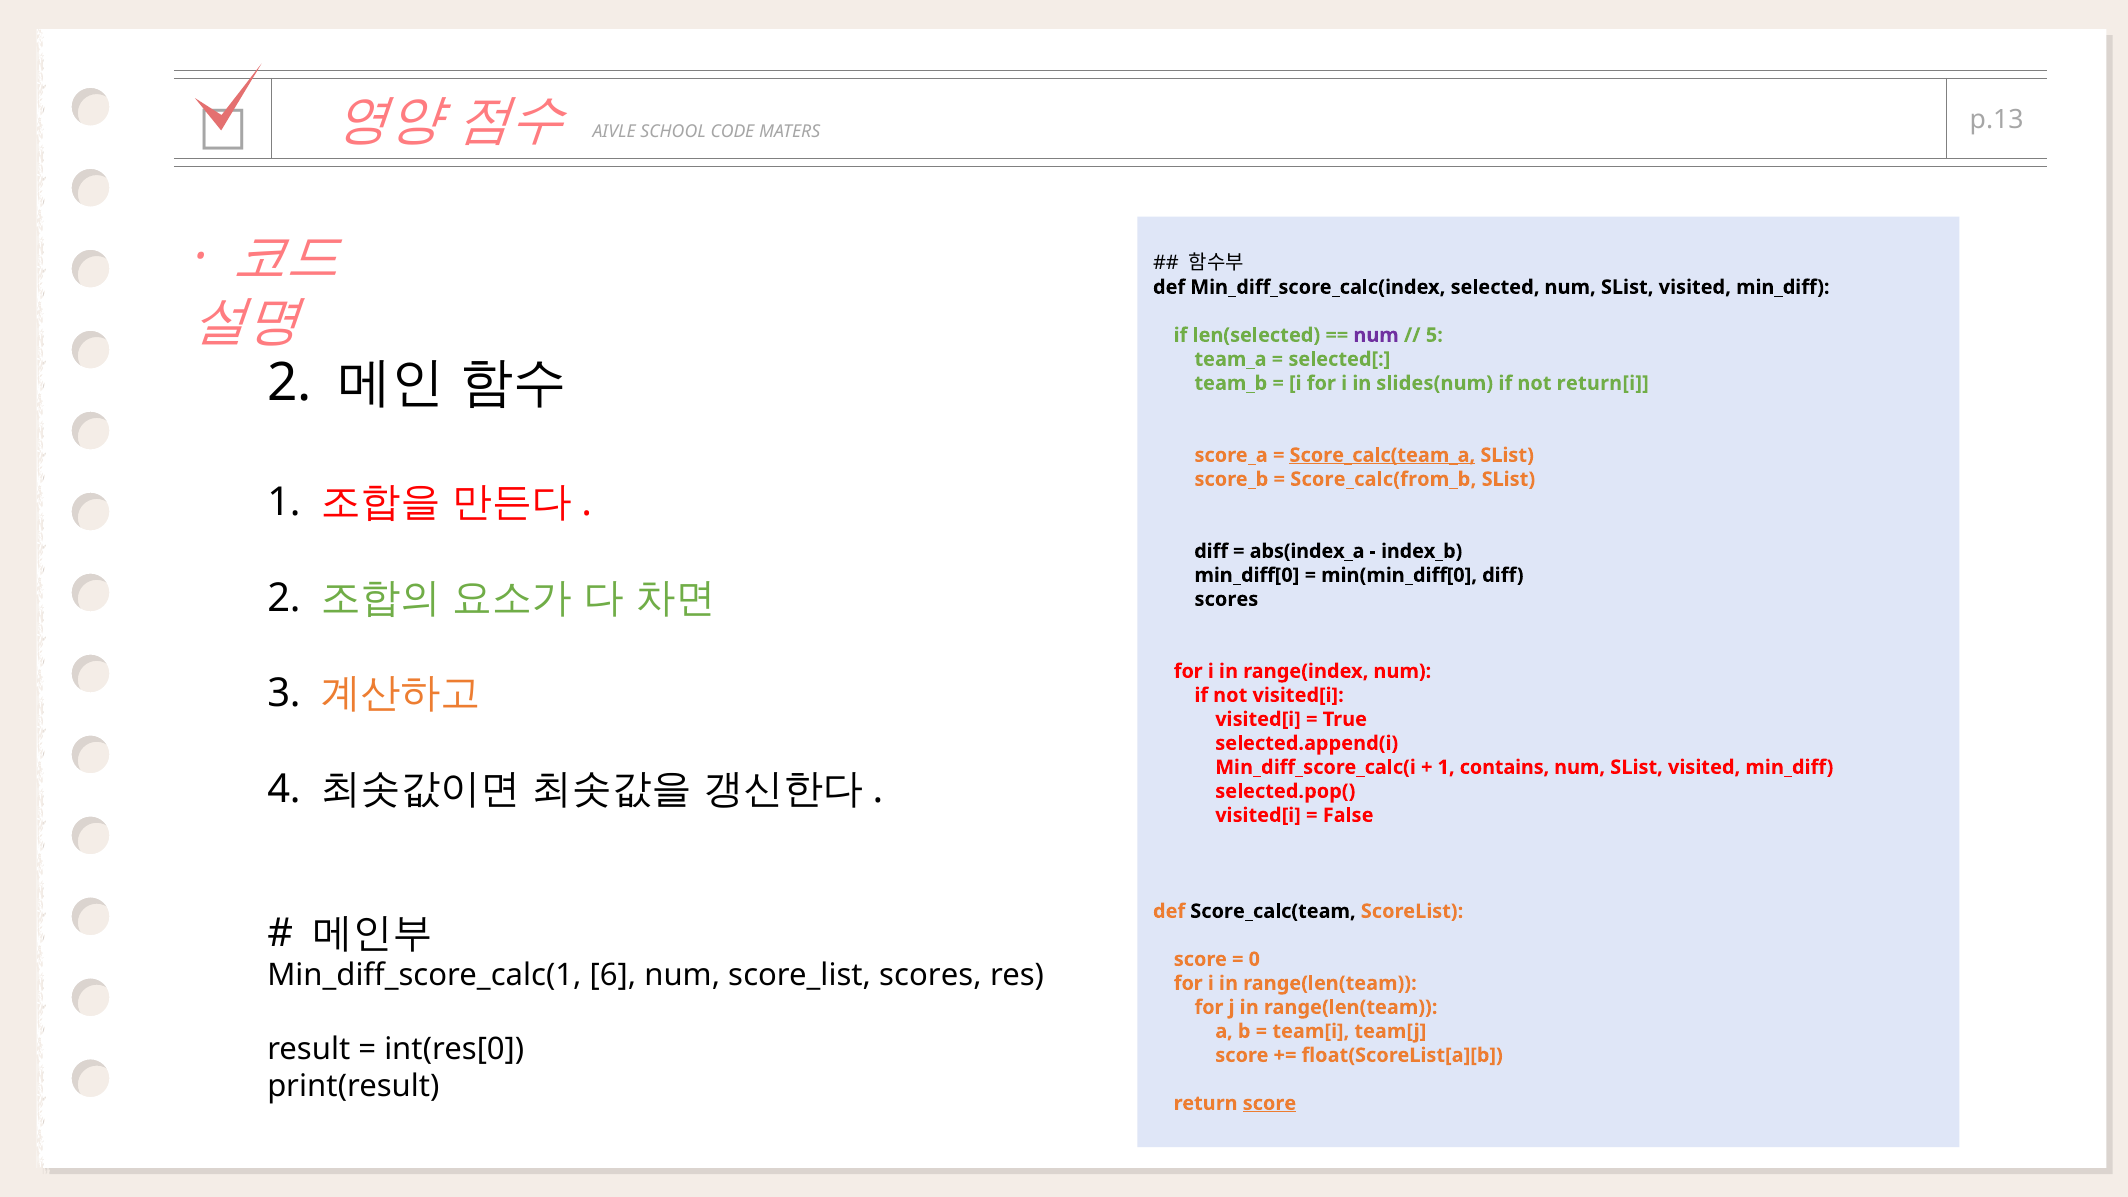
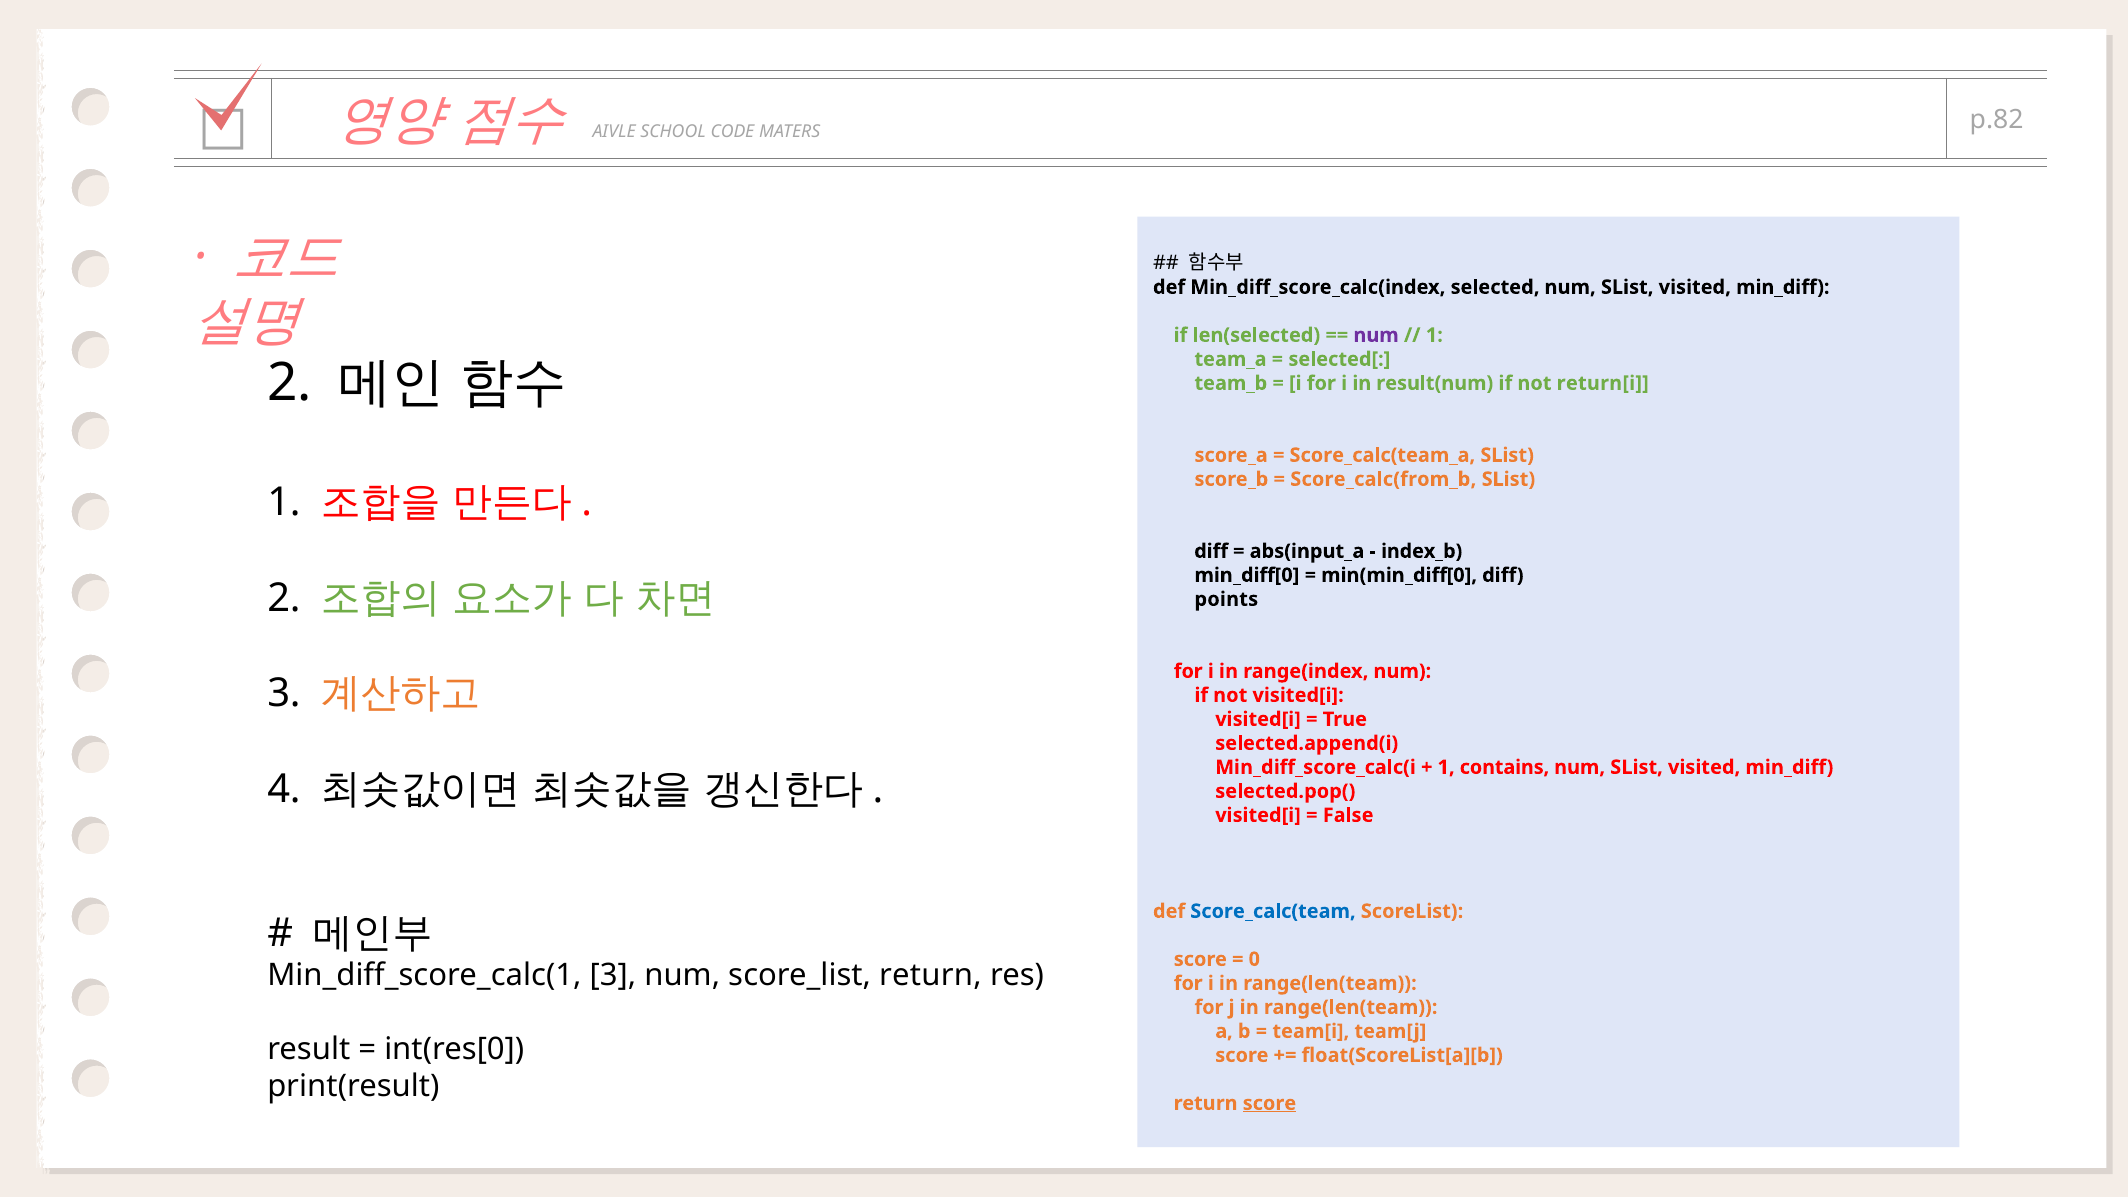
p.13: p.13 -> p.82 (1997, 120)
5: 5 -> 1 (1434, 335)
slides(num: slides(num -> result(num (1435, 383)
Score_calc(team_a underline: present -> none (1382, 455)
abs(index_a: abs(index_a -> abs(input_a (1307, 551)
scores: scores -> points (1226, 599)
Score_calc(team colour: black -> blue (1273, 911)
Min_diff_score_calc(1 6: 6 -> 3 (613, 975)
score_list scores: scores -> return (930, 975)
